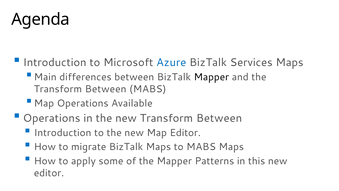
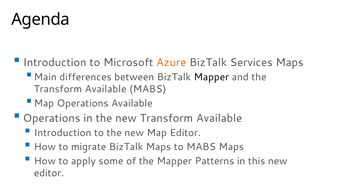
Azure colour: blue -> orange (171, 62)
Between: Between -> Available (106, 89)
new Transform Between: Between -> Available (219, 118)
